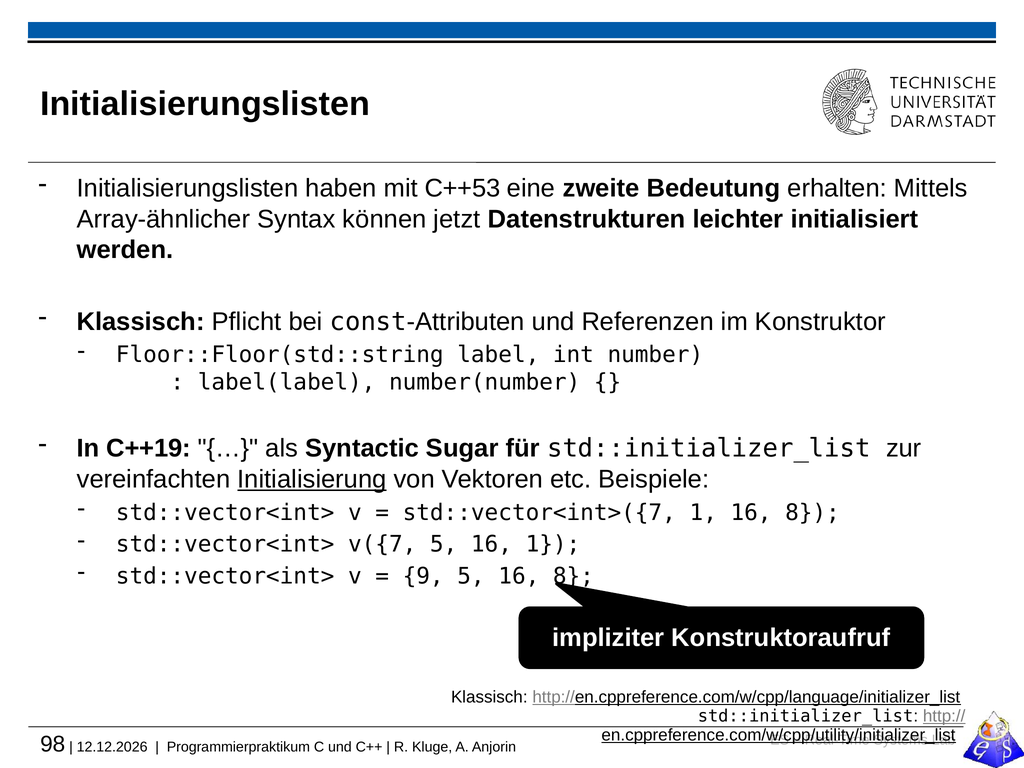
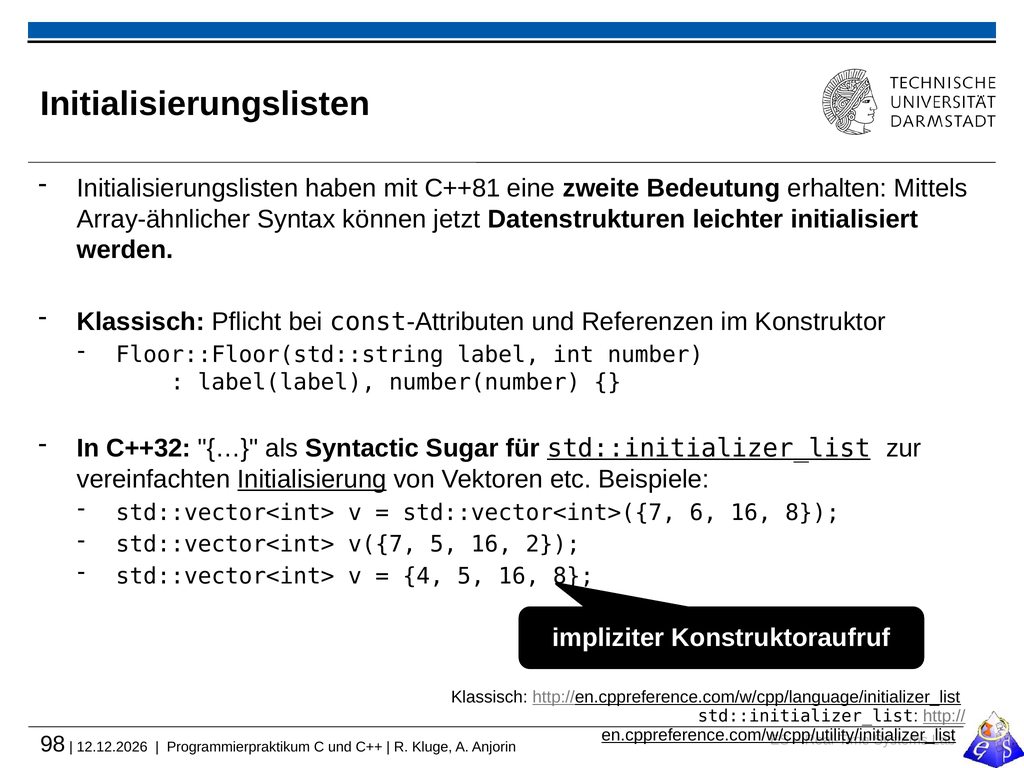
C++53: C++53 -> C++81 (462, 188)
C++19: C++19 -> C++32 (149, 448)
std::initializer_list underline: none -> present (709, 448)
std::vector<int>({7 1: 1 -> 6 (703, 513)
16 1: 1 -> 2 (553, 544)
9: 9 -> 4 (423, 576)
